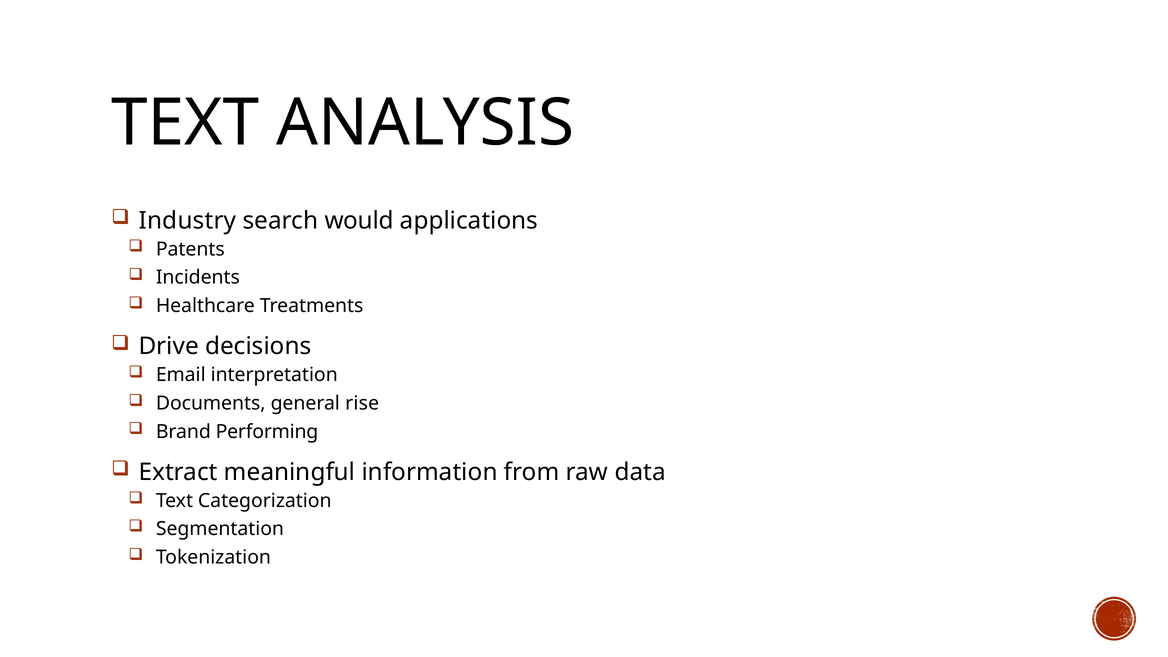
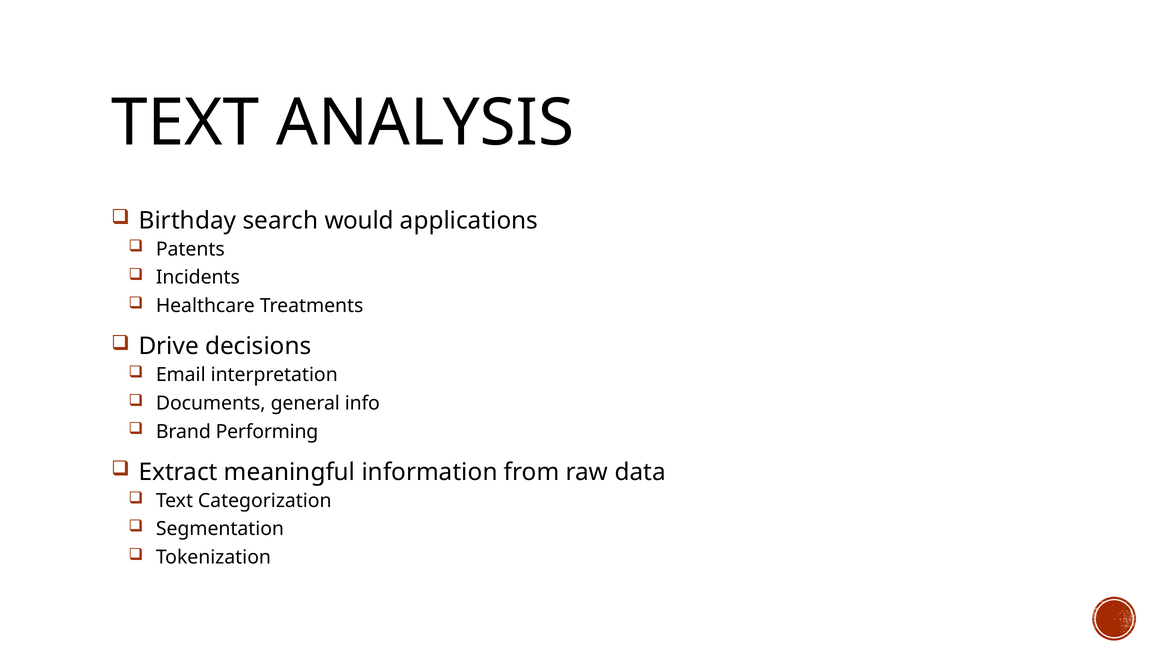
Industry: Industry -> Birthday (187, 221)
rise: rise -> info (362, 403)
